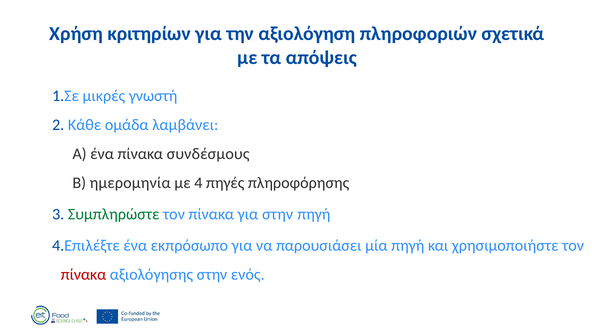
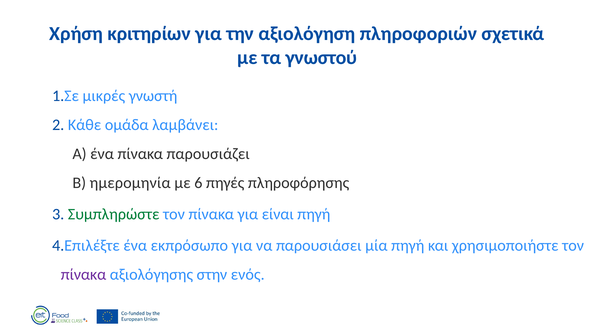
απόψεις: απόψεις -> γνωστού (321, 58)
συνδέσμους: συνδέσμους -> παρουσιάζει (208, 154)
4: 4 -> 6 (198, 183)
για στην: στην -> είναι (278, 214)
πίνακα colour: red -> purple (84, 275)
